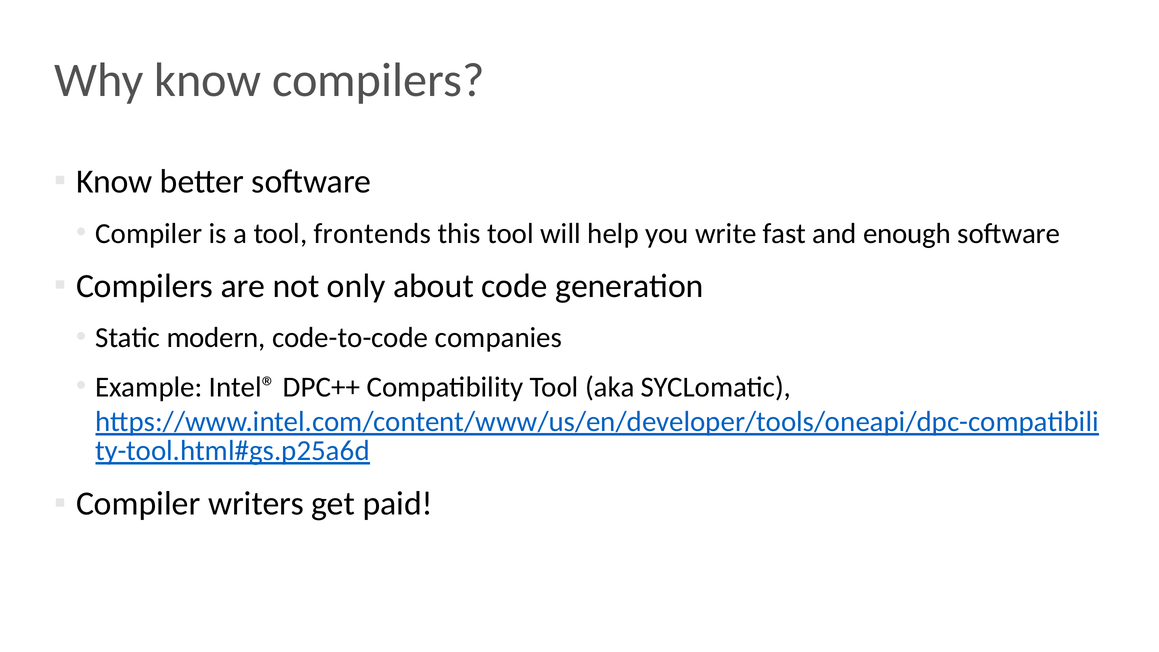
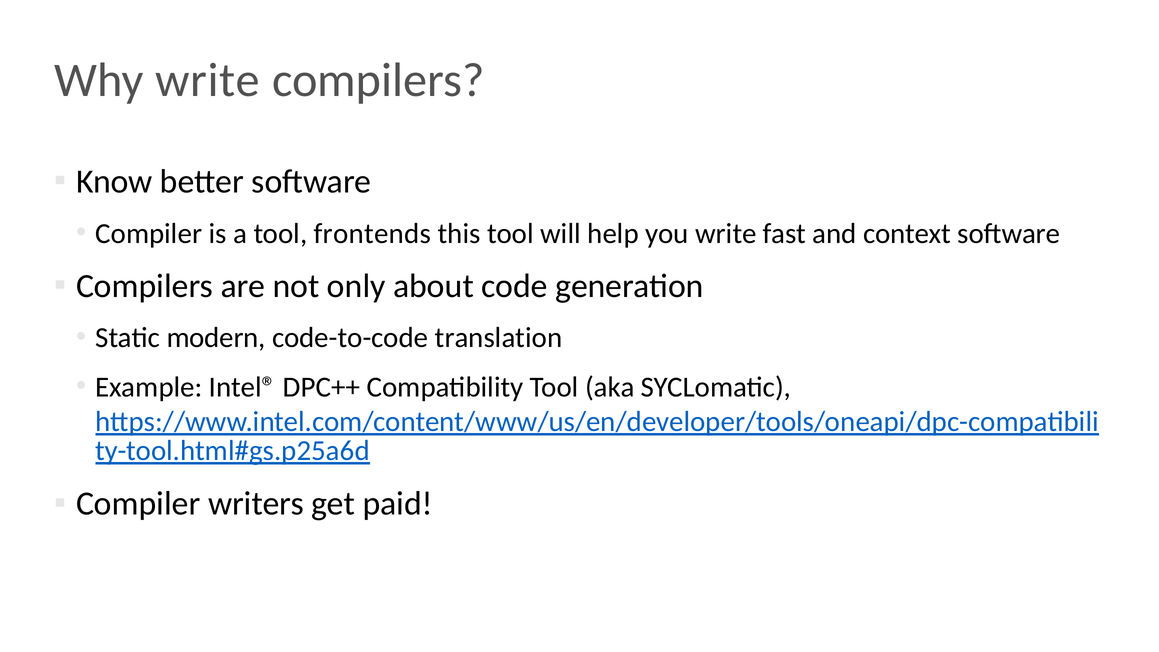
Why know: know -> write (207, 80)
enough: enough -> context (907, 233)
companies: companies -> translation (499, 338)
